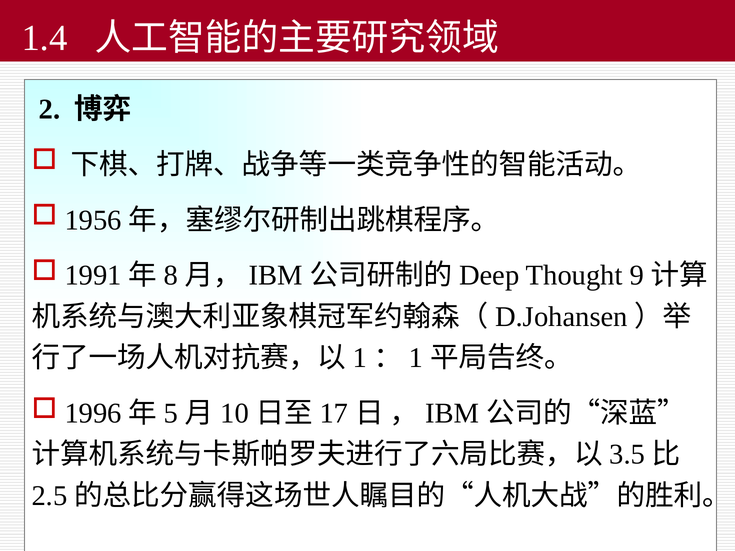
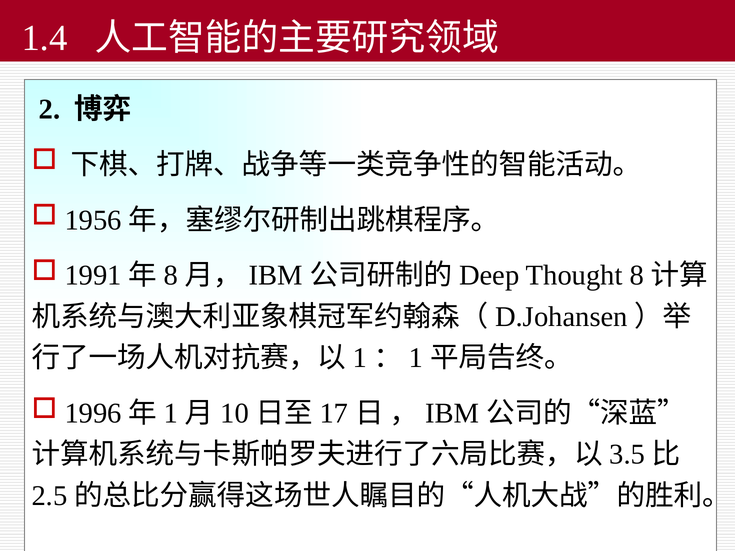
Thought 9: 9 -> 8 (637, 276)
5: 5 -> 1 (171, 413)
